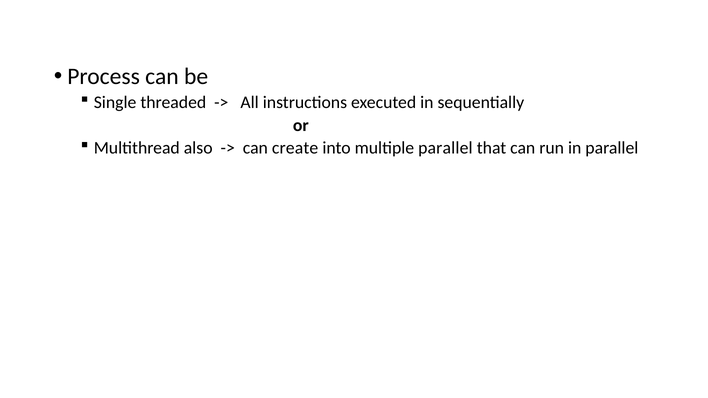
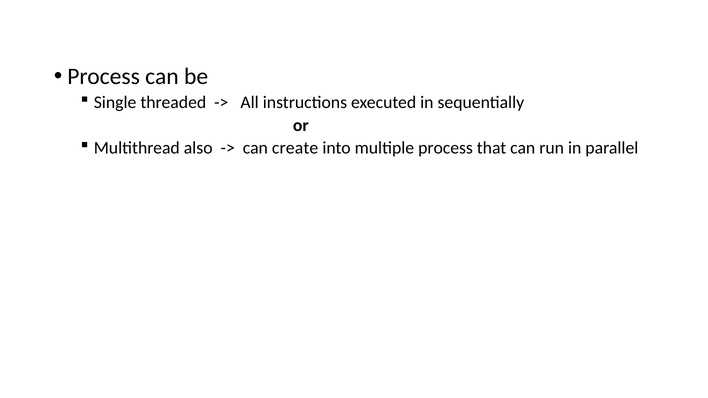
multiple parallel: parallel -> process (445, 148)
